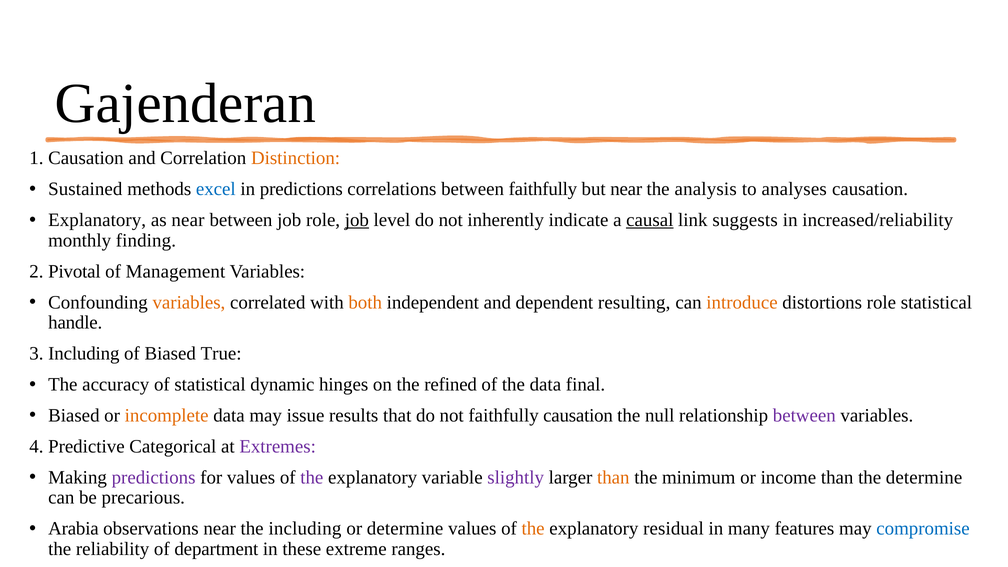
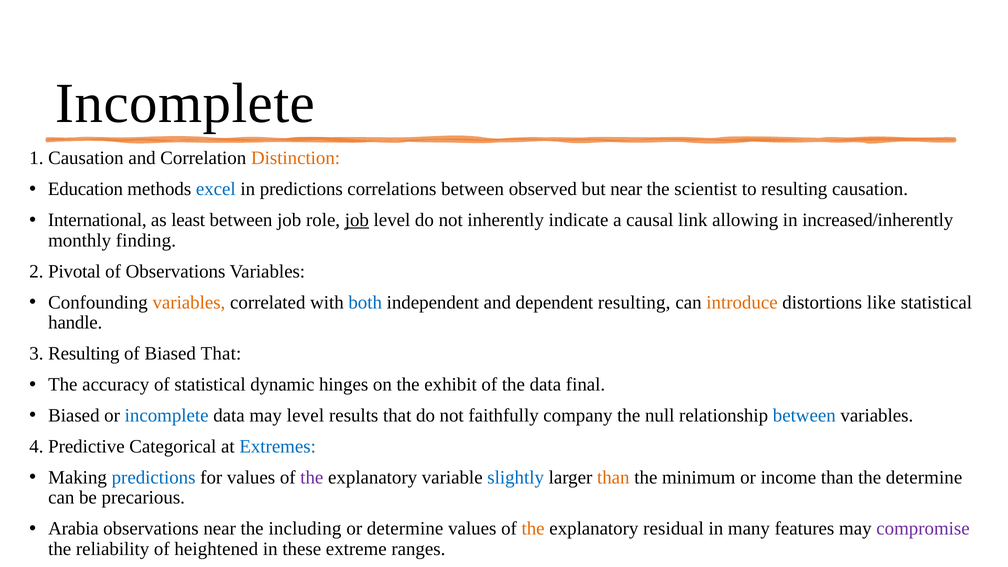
Gajenderan: Gajenderan -> Incomplete (185, 104)
Sustained: Sustained -> Education (85, 189)
between faithfully: faithfully -> observed (543, 189)
analysis: analysis -> scientist (706, 189)
to analyses: analyses -> resulting (794, 189)
Explanatory: Explanatory -> International (97, 220)
as near: near -> least (188, 220)
causal underline: present -> none (650, 220)
suggests: suggests -> allowing (745, 220)
increased/reliability: increased/reliability -> increased/inherently (878, 220)
of Management: Management -> Observations (176, 271)
both colour: orange -> blue (365, 302)
distortions role: role -> like (881, 302)
3 Including: Including -> Resulting (84, 354)
Biased True: True -> That (221, 354)
refined: refined -> exhibit (451, 385)
incomplete colour: orange -> blue (167, 415)
may issue: issue -> level (305, 415)
faithfully causation: causation -> company (578, 415)
between colour: purple -> blue (804, 415)
Extremes colour: purple -> blue (278, 446)
predictions colour: purple -> blue (154, 477)
slightly colour: purple -> blue (516, 477)
compromise colour: blue -> purple (923, 529)
department: department -> heightened (216, 549)
